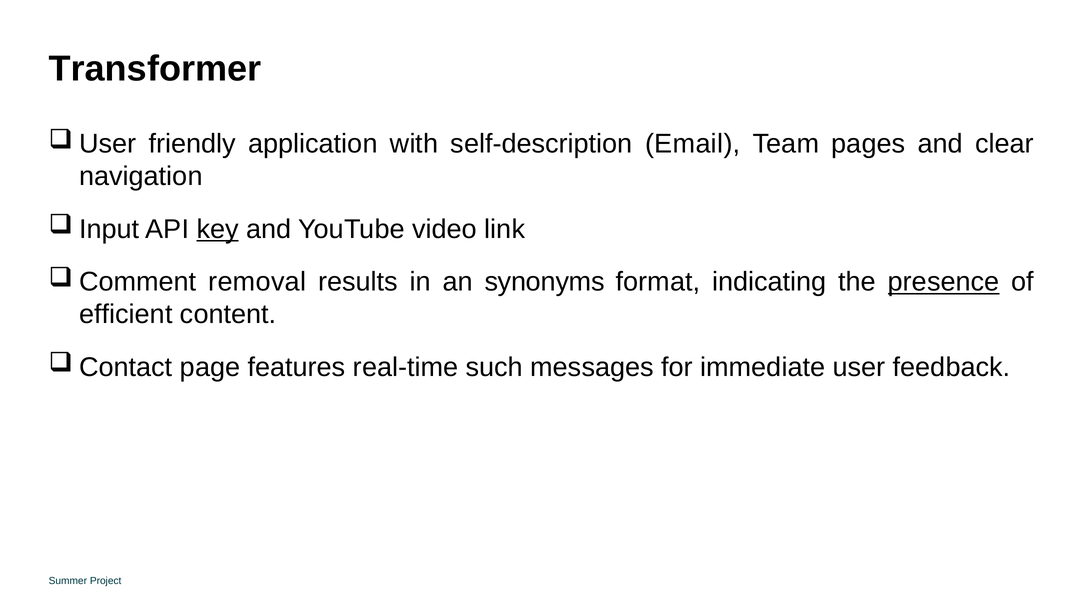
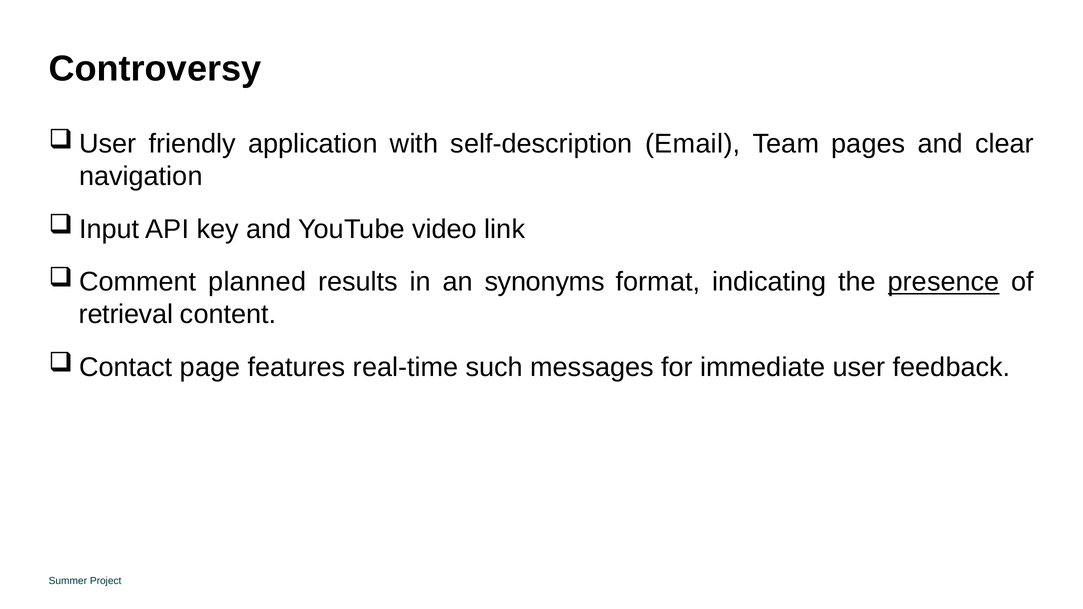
Transformer: Transformer -> Controversy (155, 69)
key underline: present -> none (218, 229)
removal: removal -> planned (257, 282)
efficient: efficient -> retrieval (126, 315)
